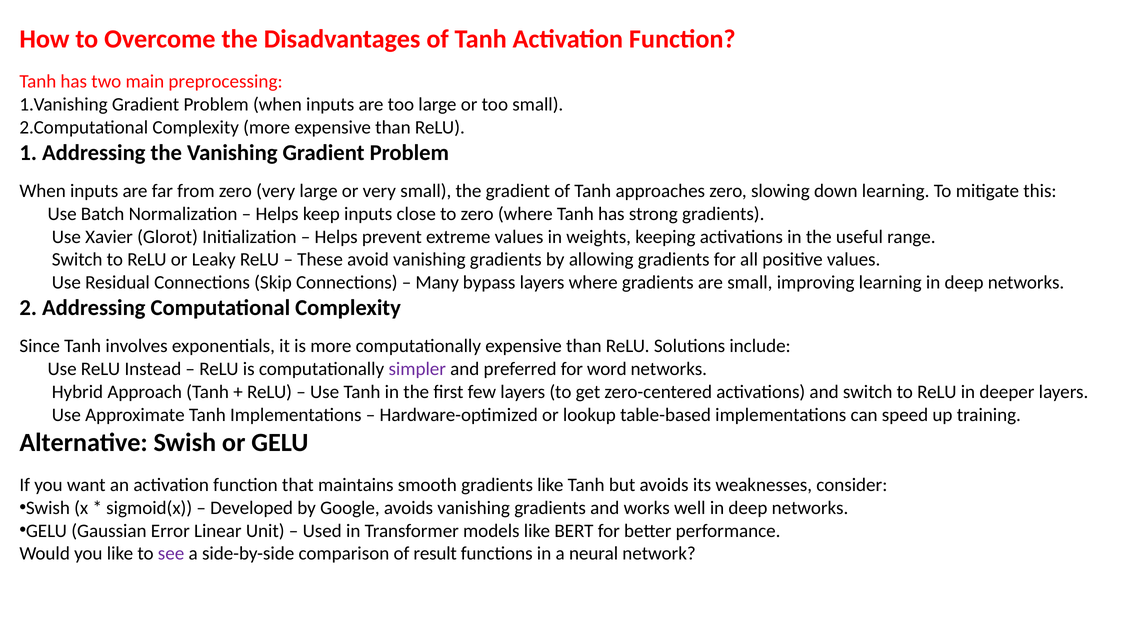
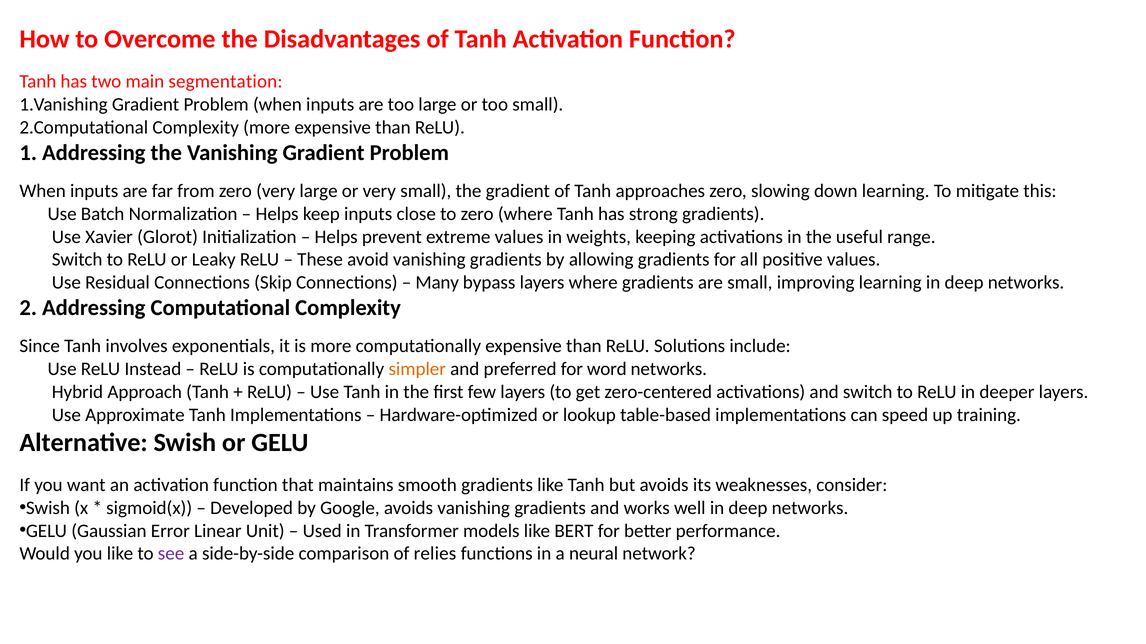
preprocessing: preprocessing -> segmentation (225, 82)
simpler colour: purple -> orange (417, 369)
result: result -> relies (435, 554)
